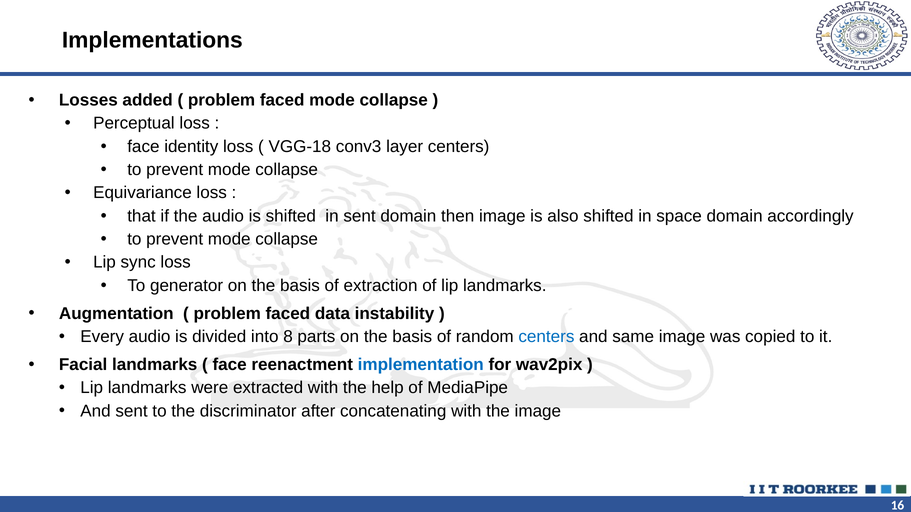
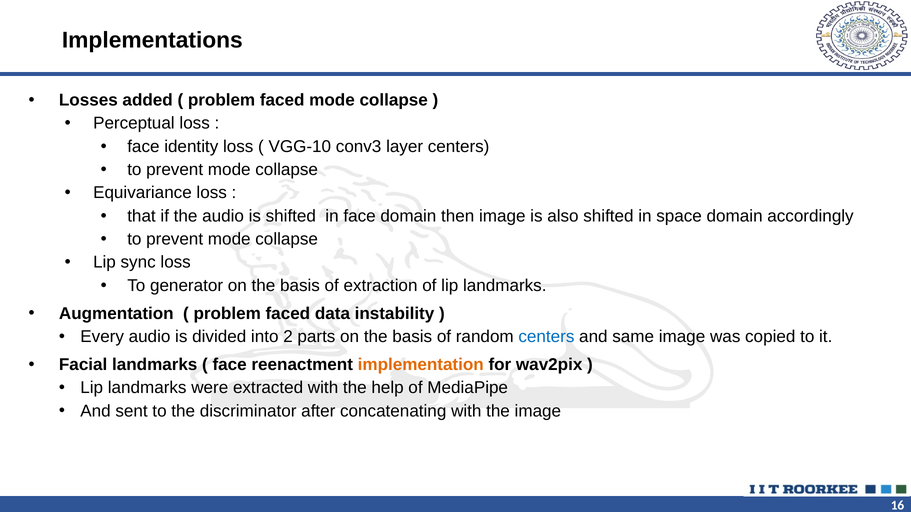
VGG-18: VGG-18 -> VGG-10 (300, 147)
in sent: sent -> face (360, 216)
8: 8 -> 2 (288, 337)
implementation colour: blue -> orange (421, 365)
